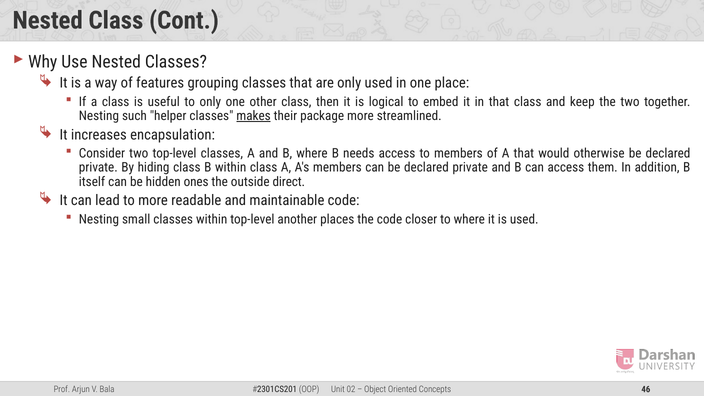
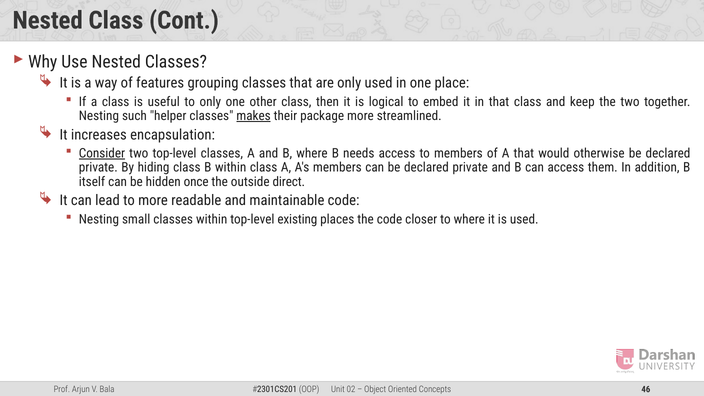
Consider underline: none -> present (102, 153)
ones: ones -> once (196, 182)
another: another -> existing (297, 219)
